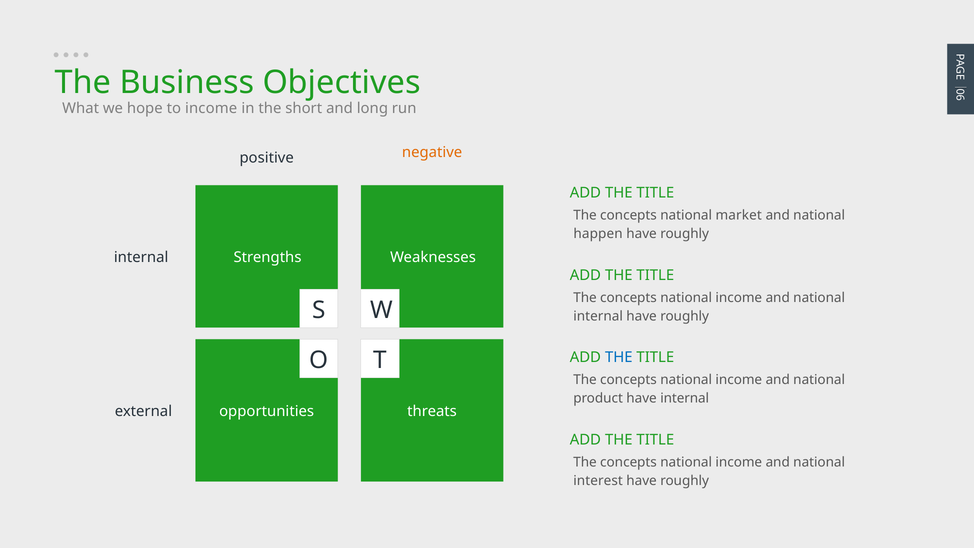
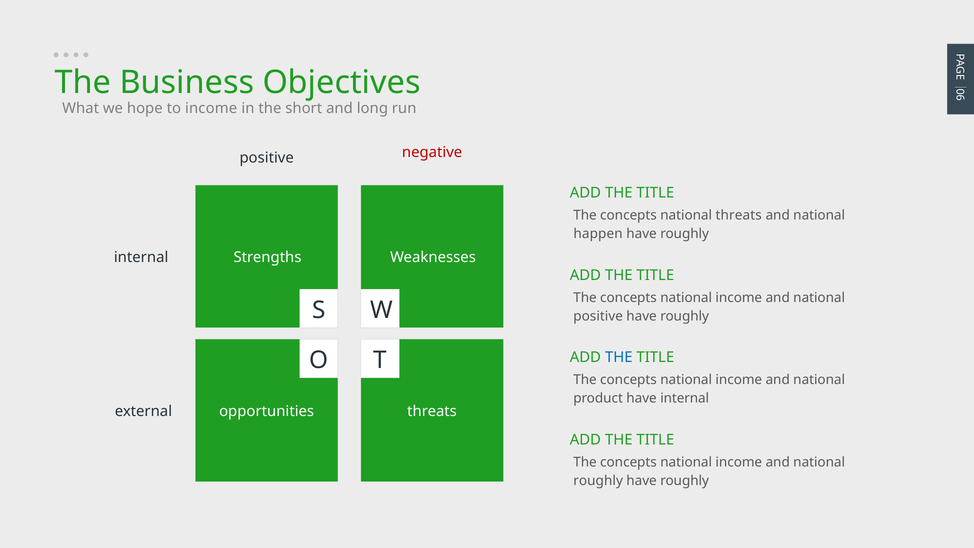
negative colour: orange -> red (432, 152)
national market: market -> threats (739, 215)
internal: internal -> positive (598, 316)
interest: interest -> roughly (598, 481)
